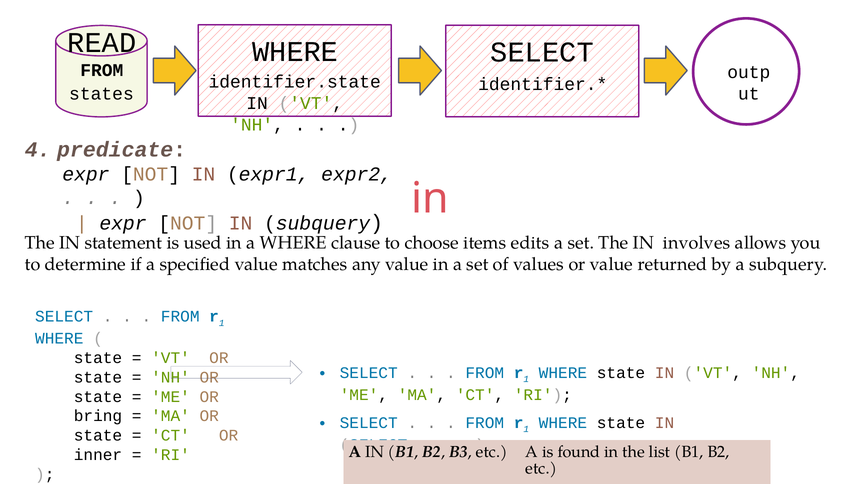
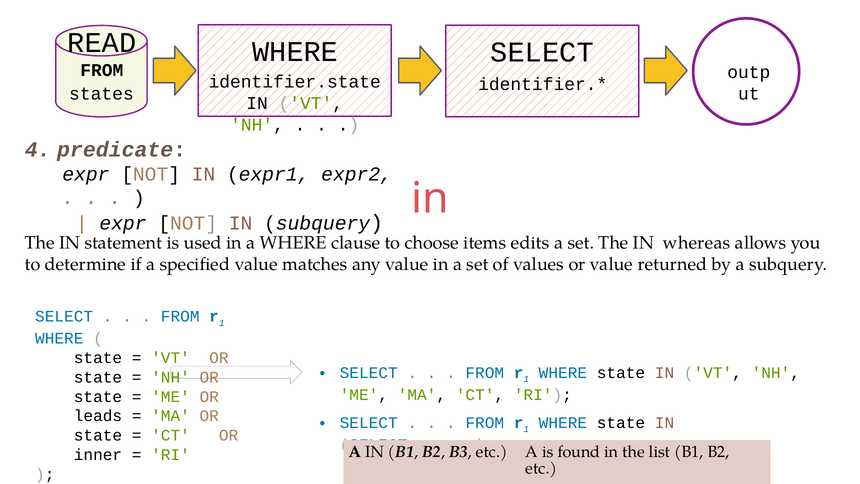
involves: involves -> whereas (697, 243)
bring: bring -> leads (98, 416)
